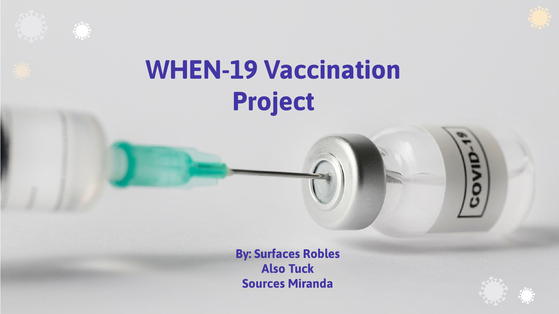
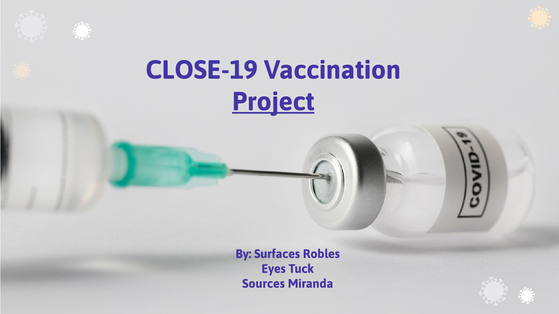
WHEN-19: WHEN-19 -> CLOSE-19 (202, 70)
Project underline: none -> present (273, 102)
Also: Also -> Eyes (274, 269)
